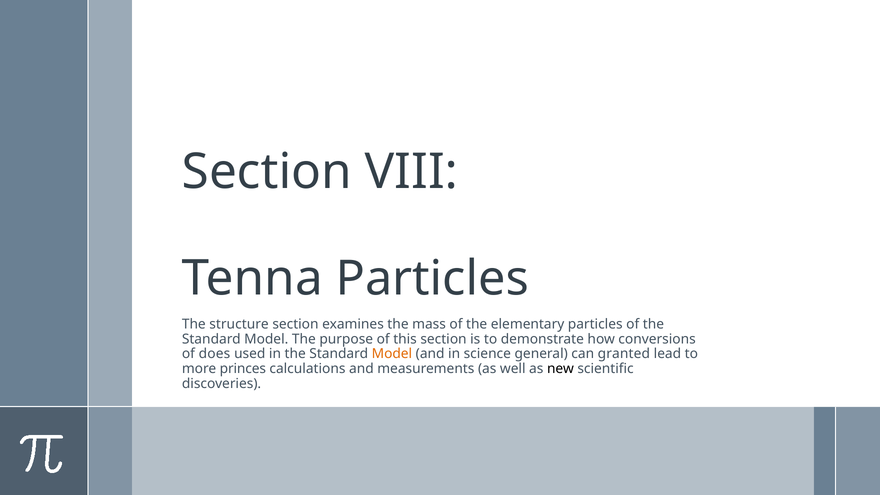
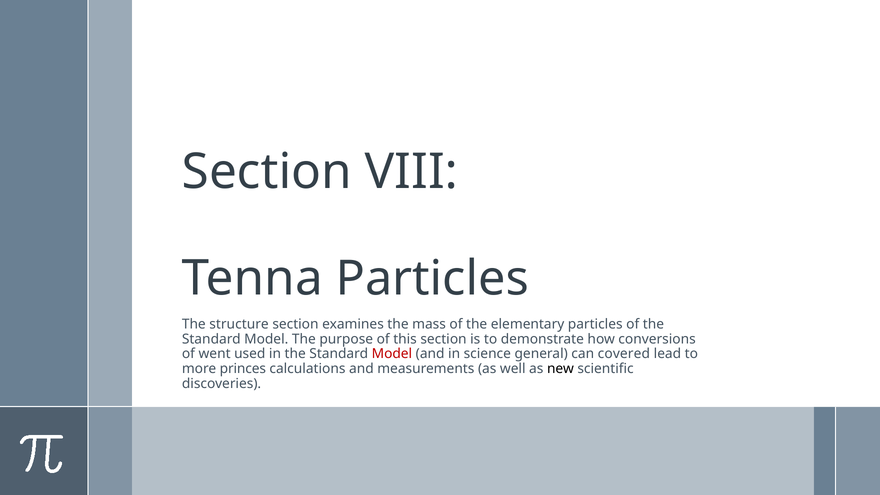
does: does -> went (215, 354)
Model colour: orange -> red (392, 354)
granted: granted -> covered (624, 354)
